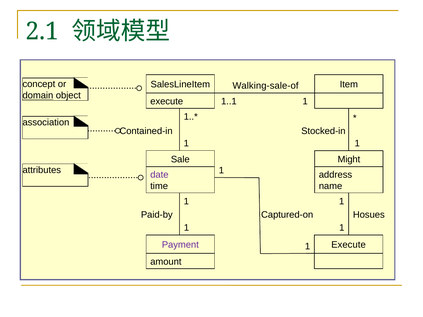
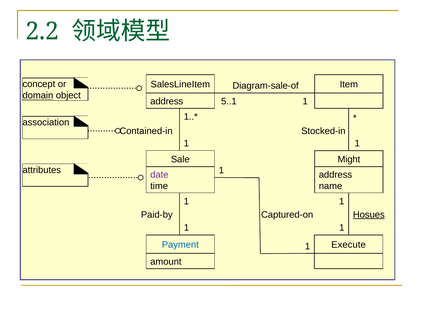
2.1: 2.1 -> 2.2 (42, 32)
Walking-sale-of: Walking-sale-of -> Diagram-sale-of (266, 86)
execute: execute -> address (167, 101)
1..1: 1..1 -> 5..1 (229, 101)
Hosues underline: none -> present (369, 215)
Payment colour: purple -> blue (180, 245)
